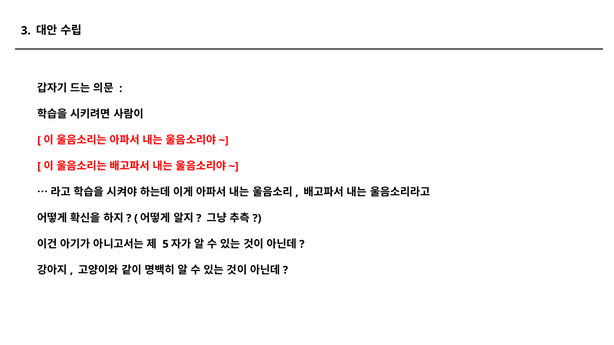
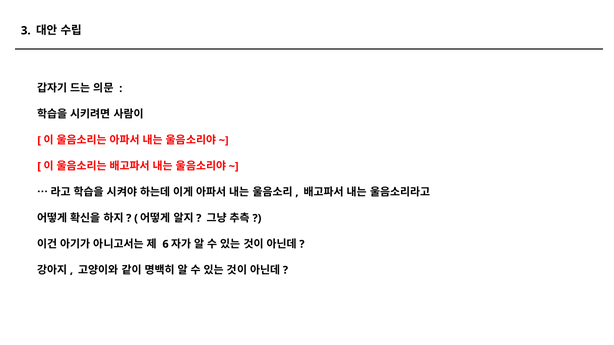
5: 5 -> 6 (166, 244)
